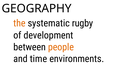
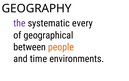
the colour: orange -> purple (19, 23)
rugby: rugby -> every (82, 23)
development: development -> geographical (48, 35)
